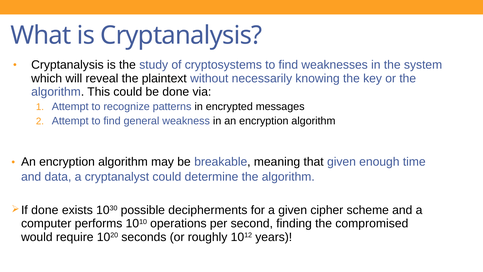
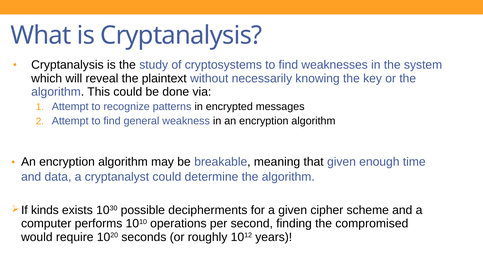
done: done -> kinds (45, 210)
